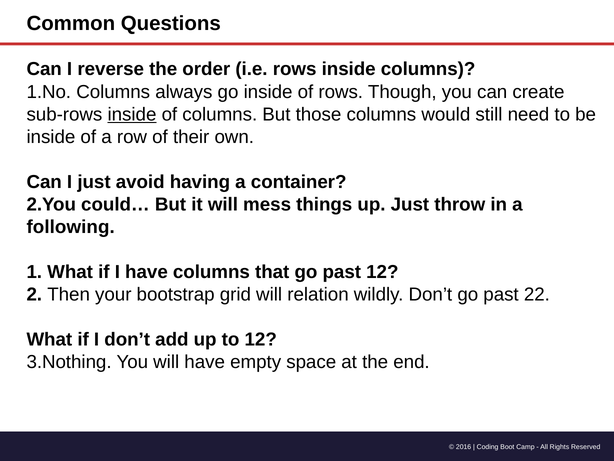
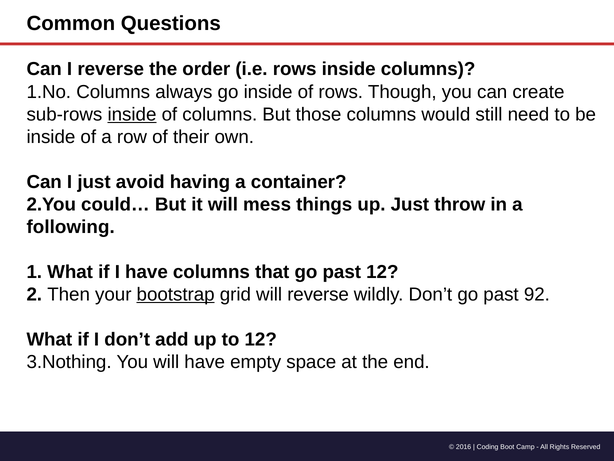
bootstrap underline: none -> present (176, 294)
will relation: relation -> reverse (318, 294)
22: 22 -> 92 (537, 294)
